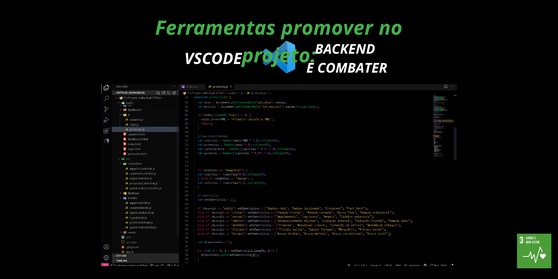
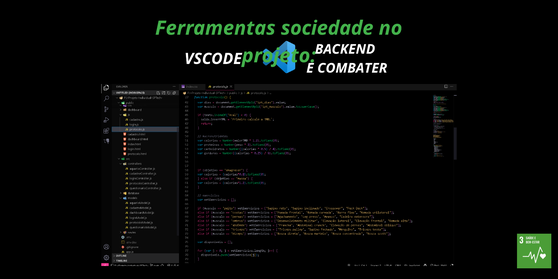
promover: promover -> sociedade (327, 28)
